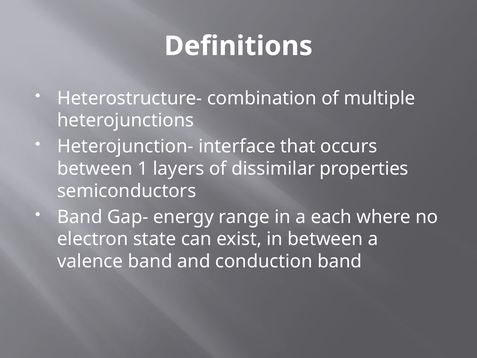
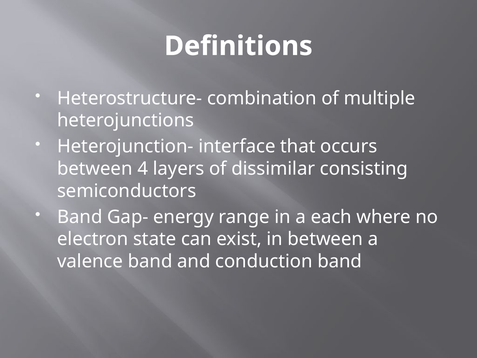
1: 1 -> 4 (143, 169)
properties: properties -> consisting (364, 169)
